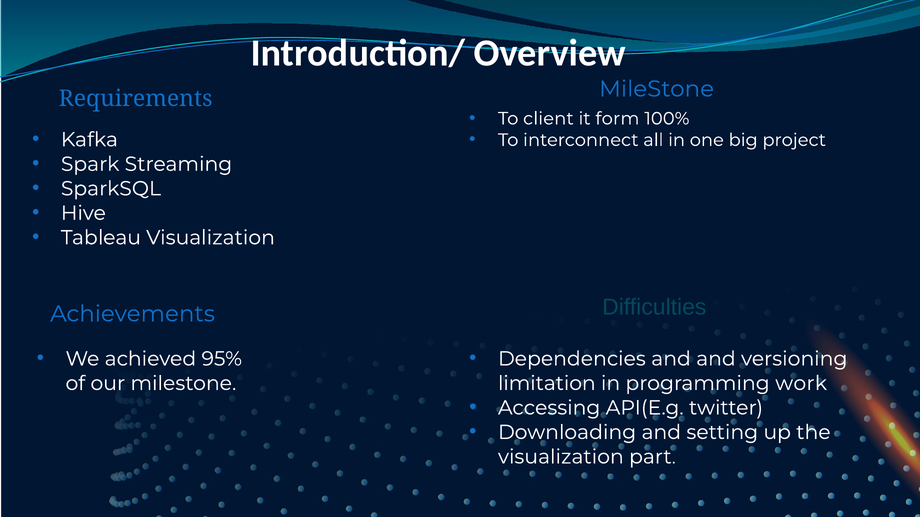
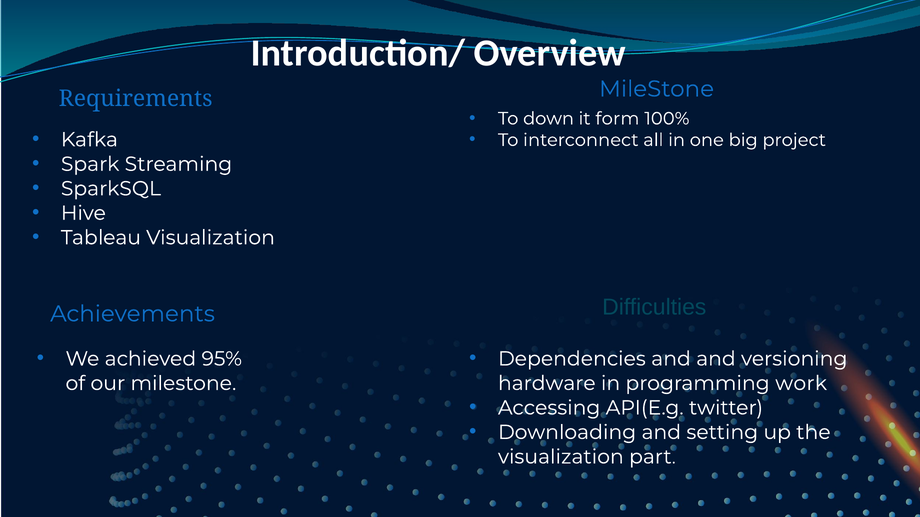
client: client -> down (549, 119)
limitation: limitation -> hardware (547, 384)
